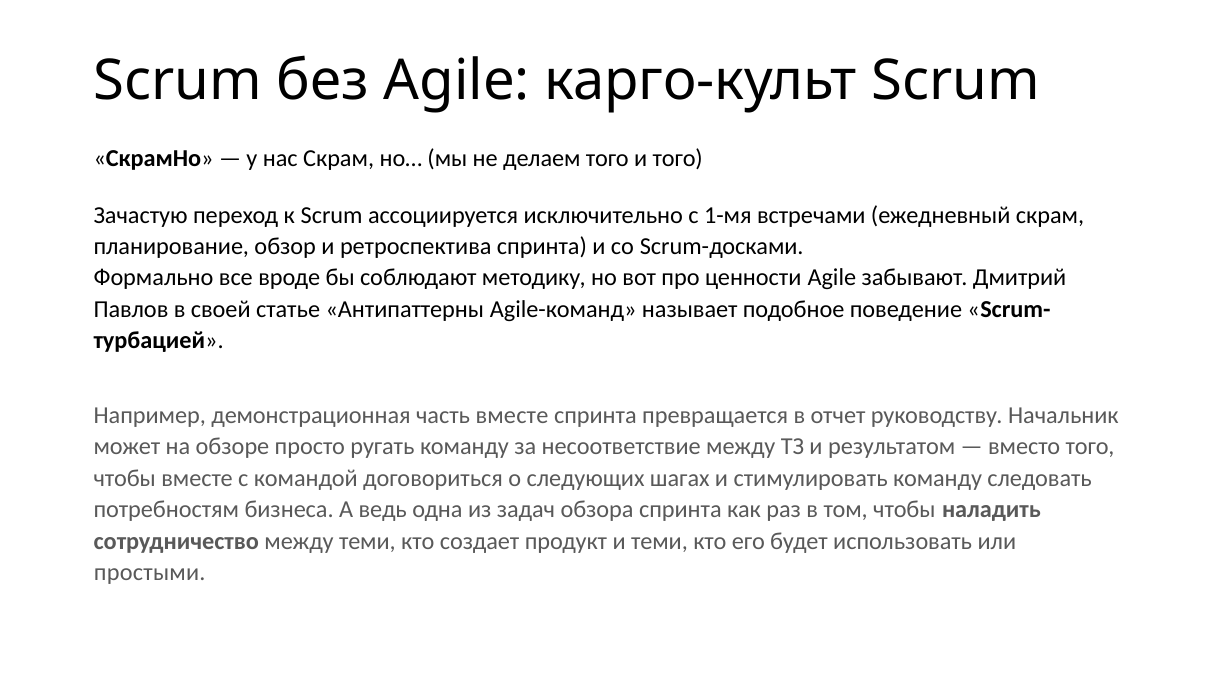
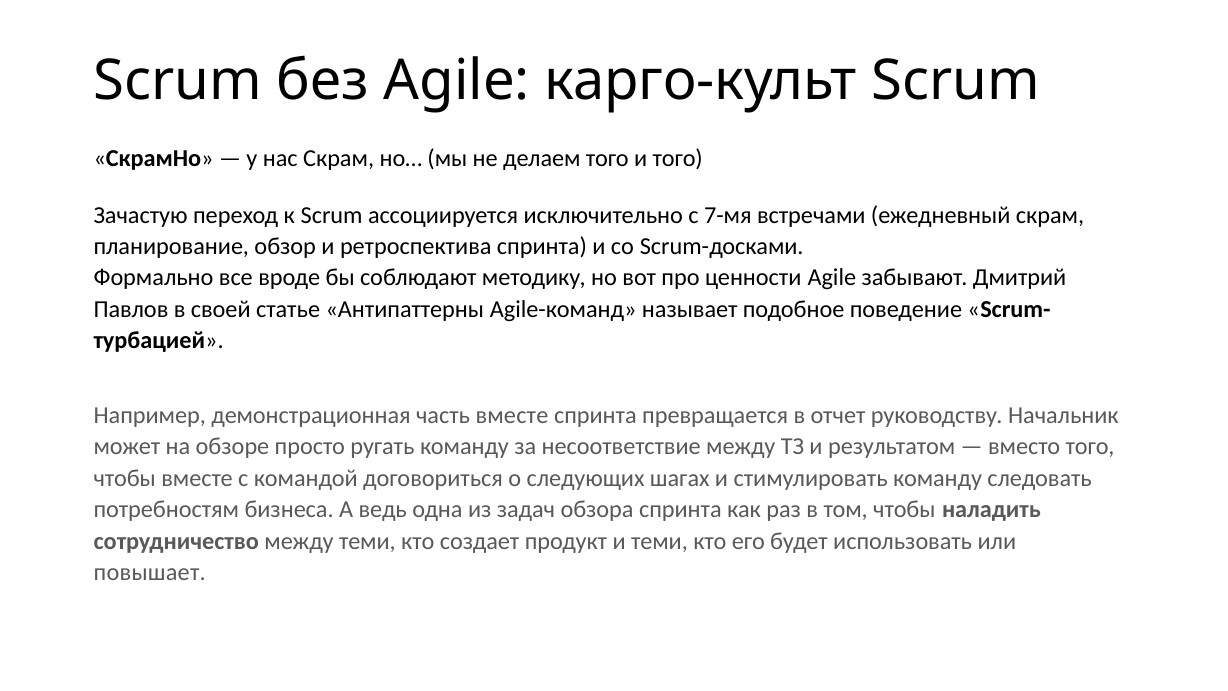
1-мя: 1-мя -> 7-мя (728, 215)
простыми: простыми -> повышает (150, 573)
